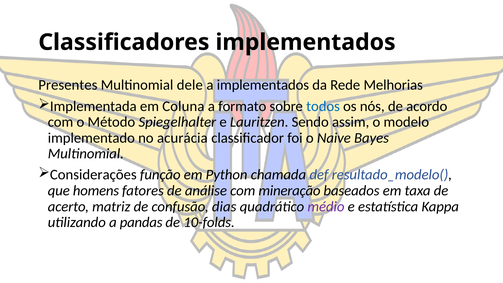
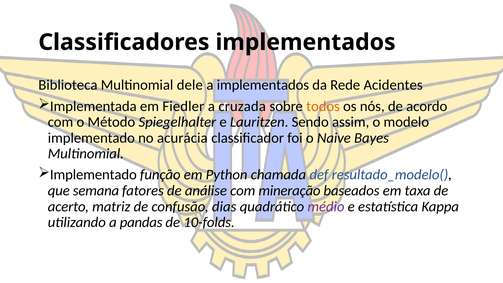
Presentes: Presentes -> Biblioteca (68, 85)
Melhorias: Melhorias -> Acidentes (393, 85)
Coluna: Coluna -> Fiedler (183, 106)
formato: formato -> cruzada (242, 106)
todos colour: blue -> orange (323, 106)
Considerações: Considerações -> Implementado (93, 175)
homens: homens -> semana (96, 191)
